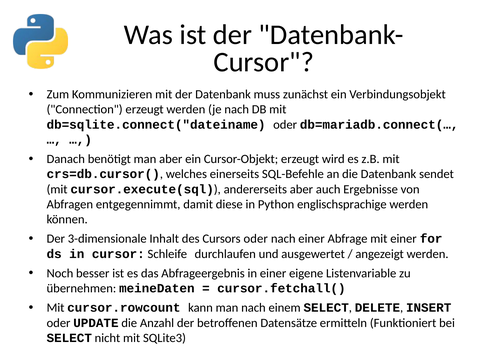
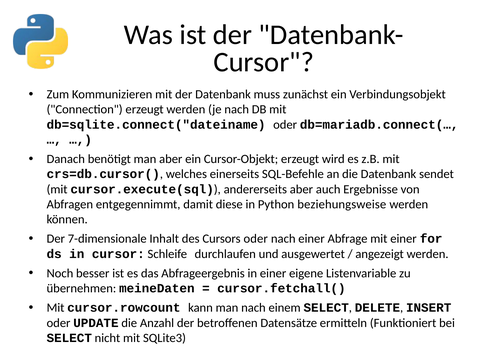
englischsprachige: englischsprachige -> beziehungsweise (342, 205)
3-dimensionale: 3-dimensionale -> 7-dimensionale (107, 239)
